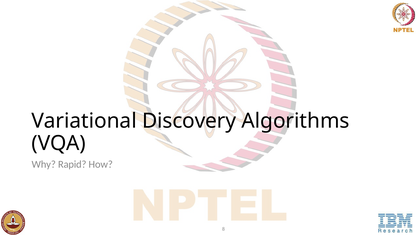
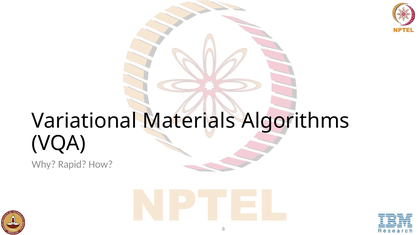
Discovery: Discovery -> Materials (189, 121)
